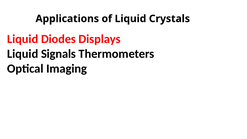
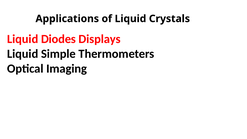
Signals: Signals -> Simple (58, 54)
